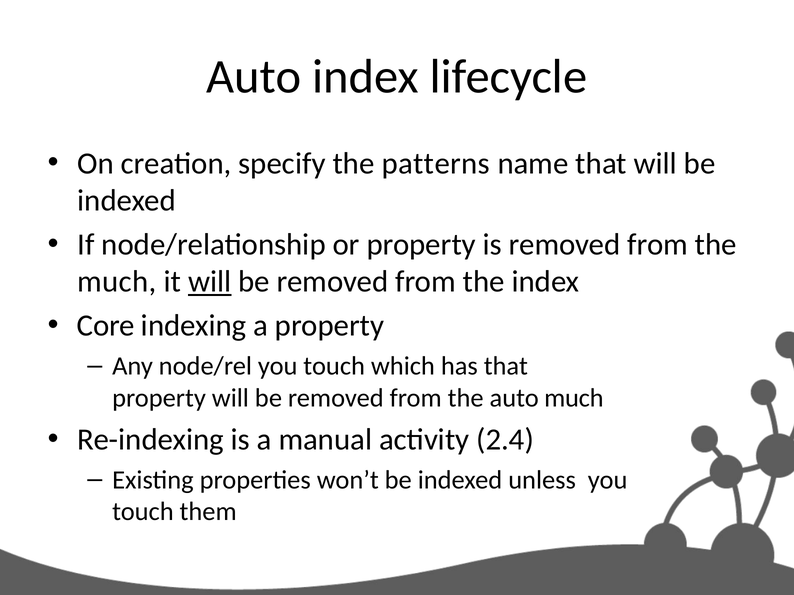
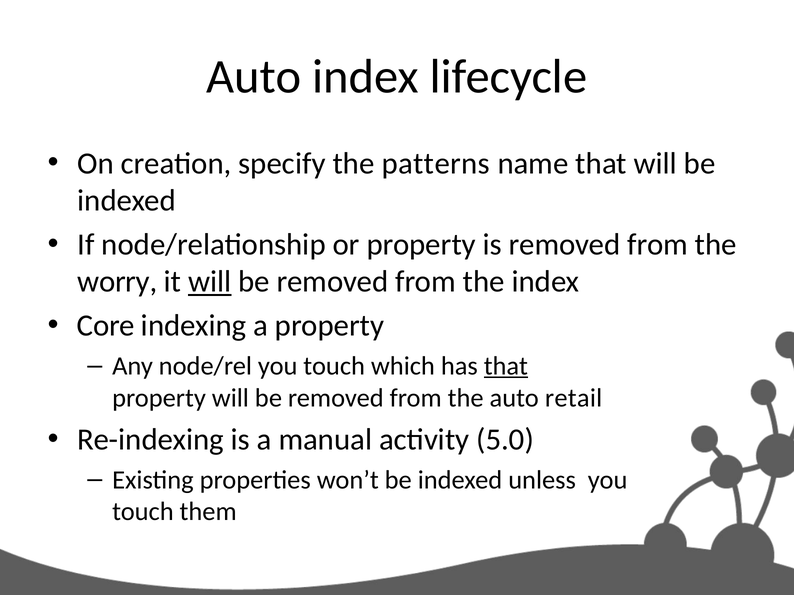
much: much -> worry (117, 282)
that underline: none -> present (506, 366)
auto much: much -> retail (574, 398)
2.4: 2.4 -> 5.0 (505, 440)
